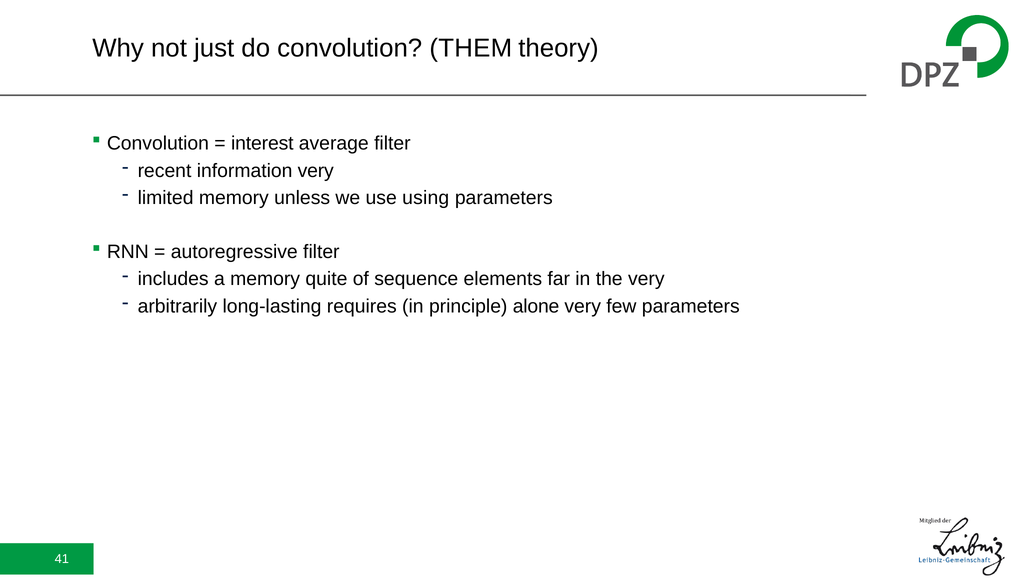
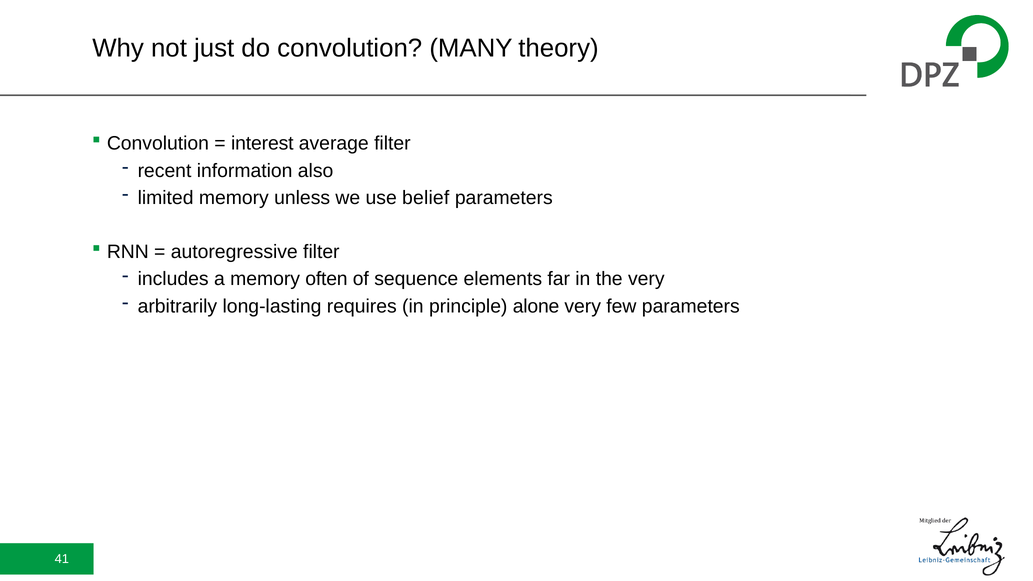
THEM: THEM -> MANY (471, 48)
information very: very -> also (316, 171)
using: using -> belief (426, 198)
quite: quite -> often (326, 279)
